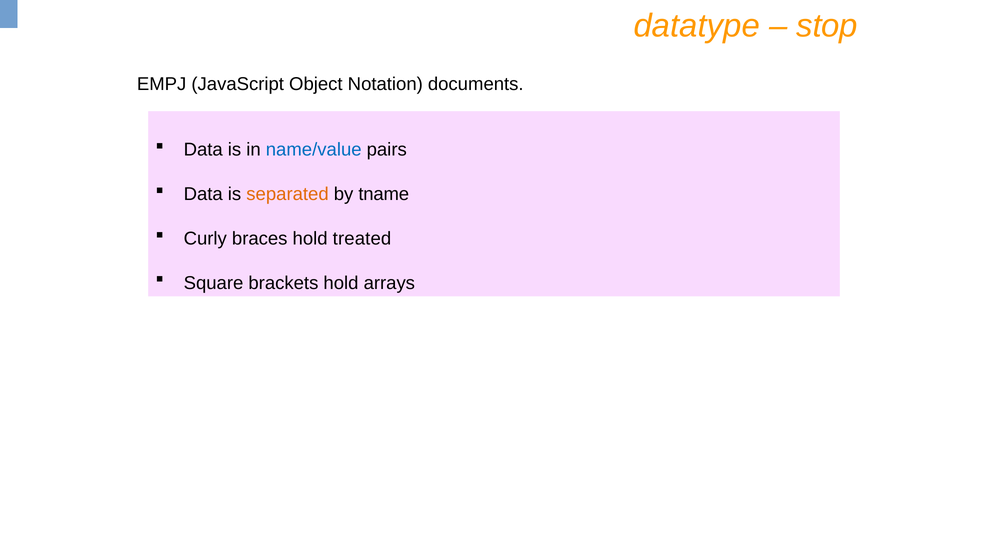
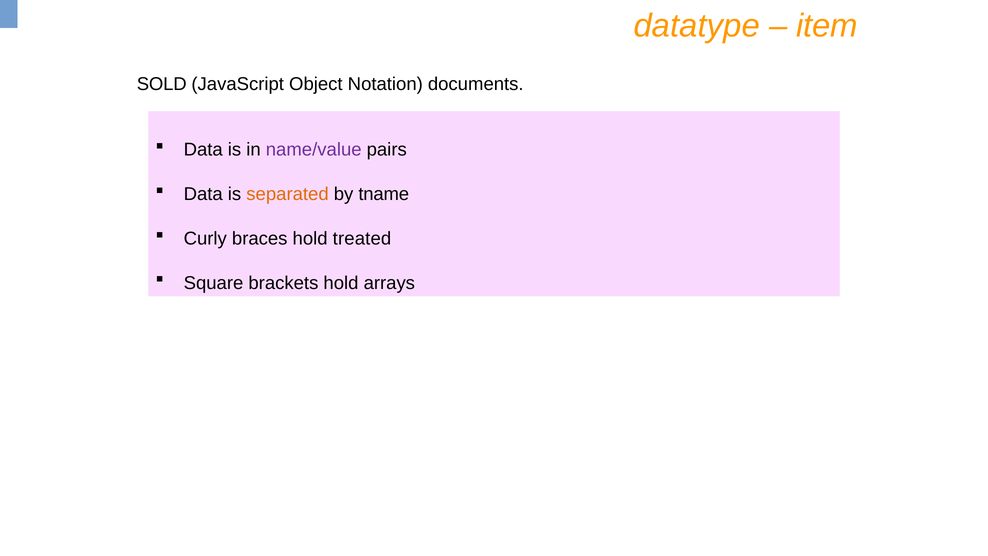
stop: stop -> item (827, 26)
EMPJ: EMPJ -> SOLD (162, 84)
name/value colour: blue -> purple (314, 149)
